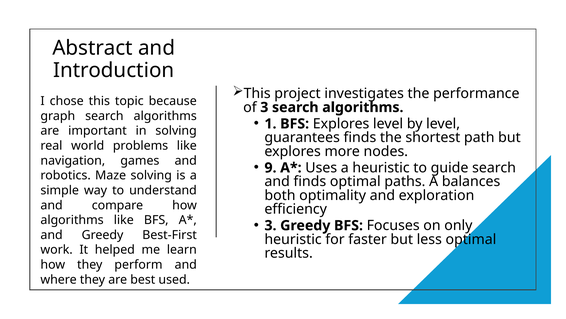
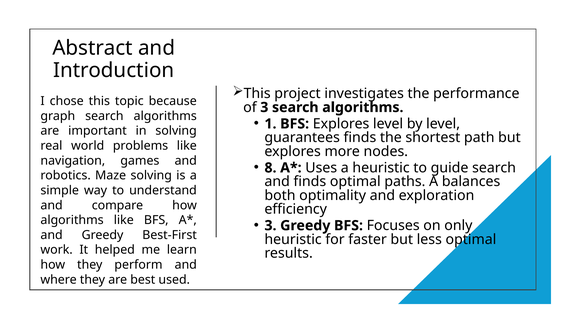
9: 9 -> 8 (270, 167)
